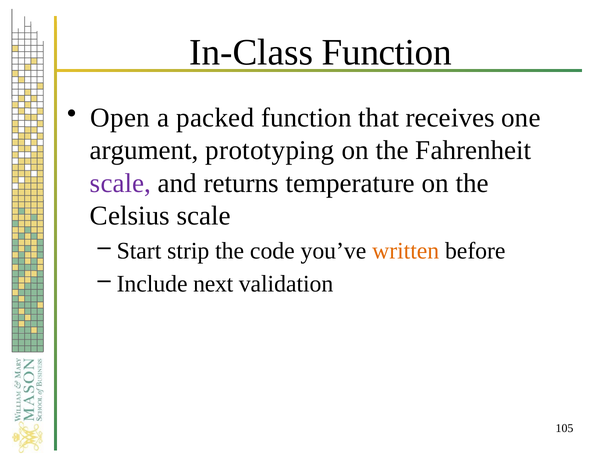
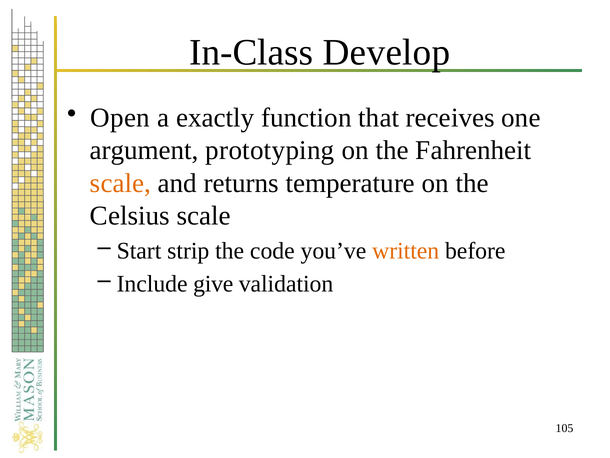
In-Class Function: Function -> Develop (387, 52)
packed: packed -> exactly (215, 118)
scale colour: purple -> orange (120, 183)
next: next -> give (213, 284)
